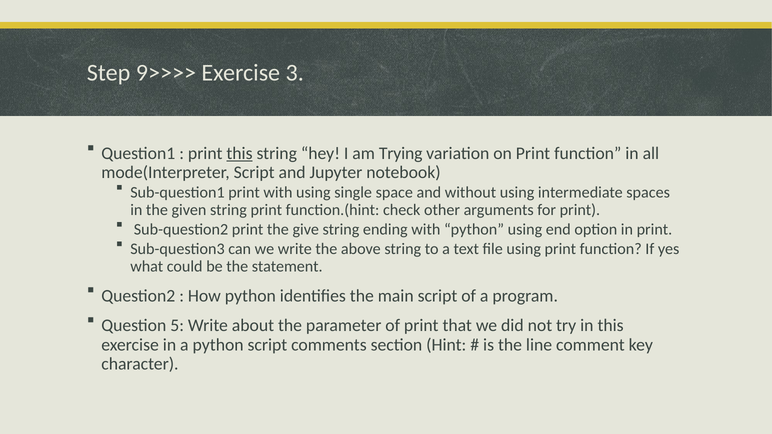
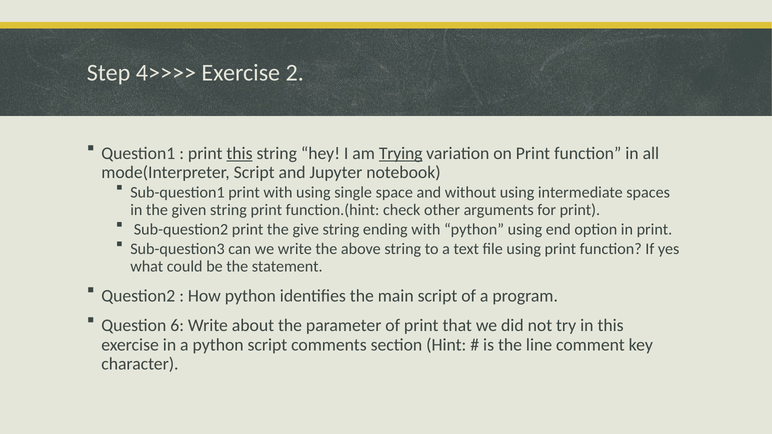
9>>>>: 9>>>> -> 4>>>> (166, 73)
3: 3 -> 2 (295, 73)
Trying underline: none -> present (401, 153)
5: 5 -> 6 (177, 326)
